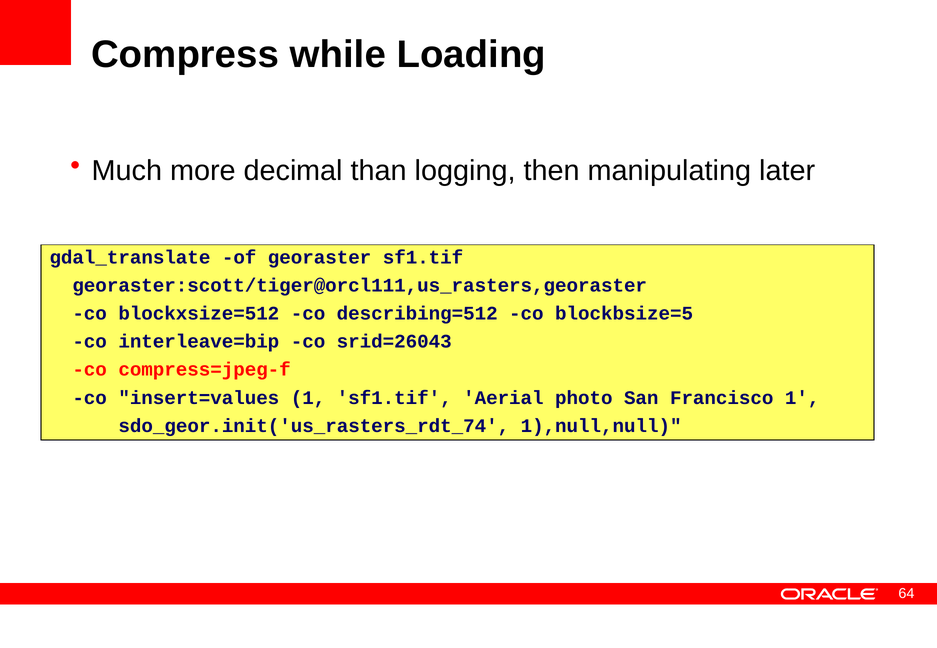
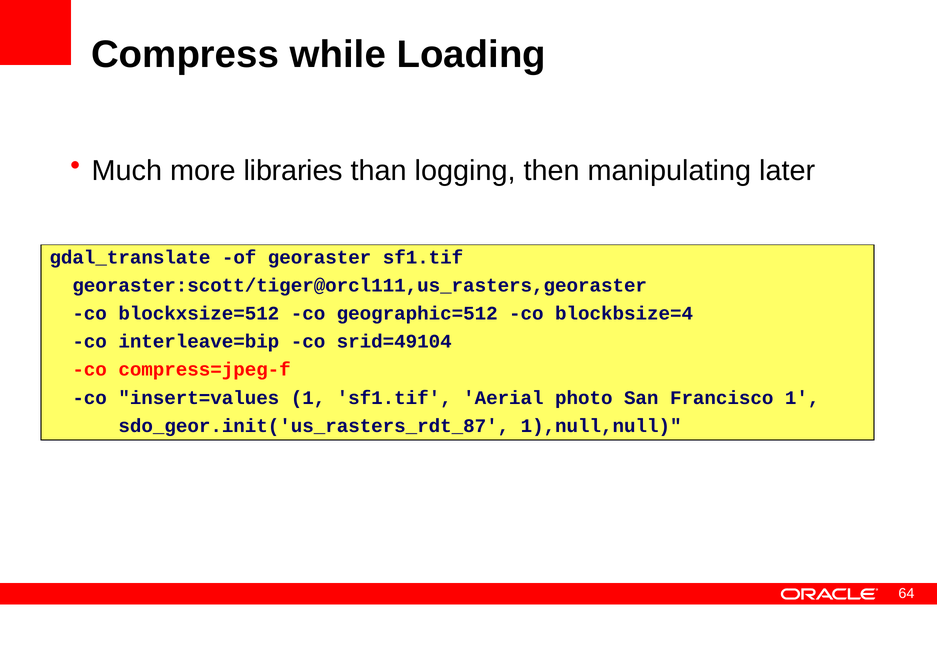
decimal: decimal -> libraries (293, 171)
describing=512: describing=512 -> geographic=512 (417, 314)
blockbsize=5: blockbsize=5 -> blockbsize=4 (624, 314)
srid=26043: srid=26043 -> srid=49104 (394, 342)
sdo_geor.init('us_rasters_rdt_74: sdo_geor.init('us_rasters_rdt_74 -> sdo_geor.init('us_rasters_rdt_87 (314, 426)
